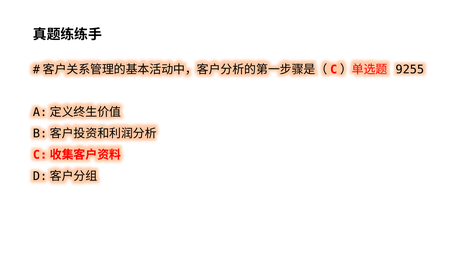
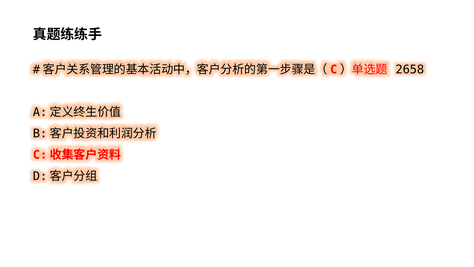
9255: 9255 -> 2658 (410, 69)
